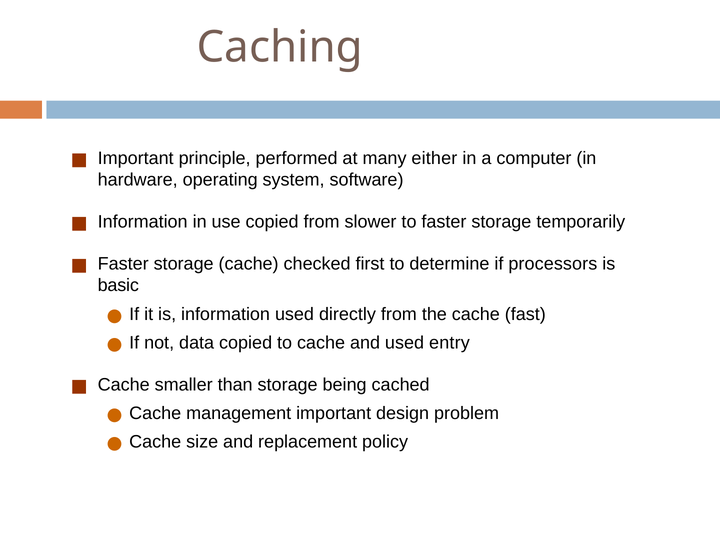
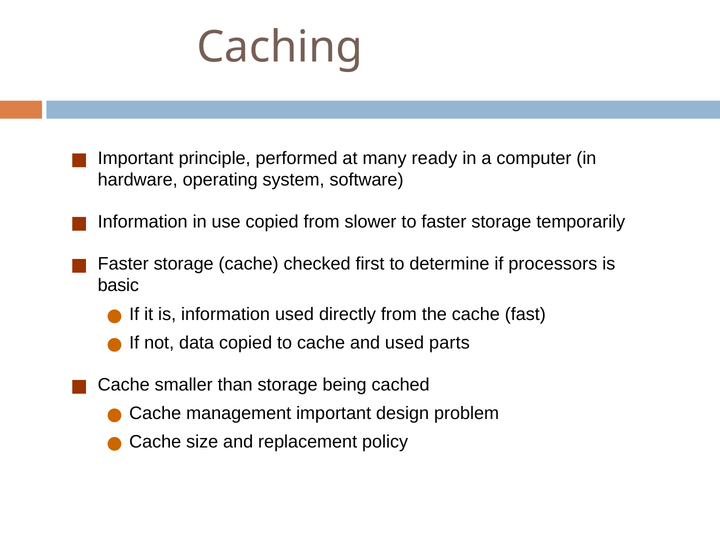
either: either -> ready (434, 158)
entry: entry -> parts (449, 343)
